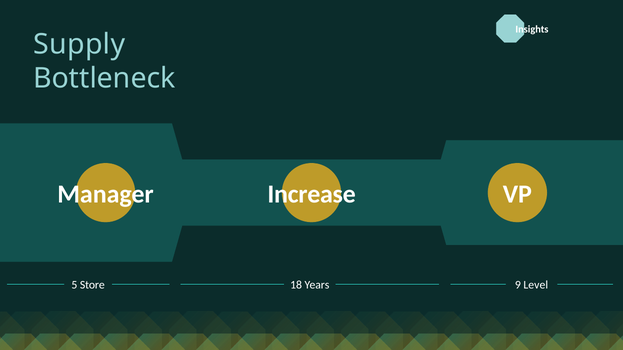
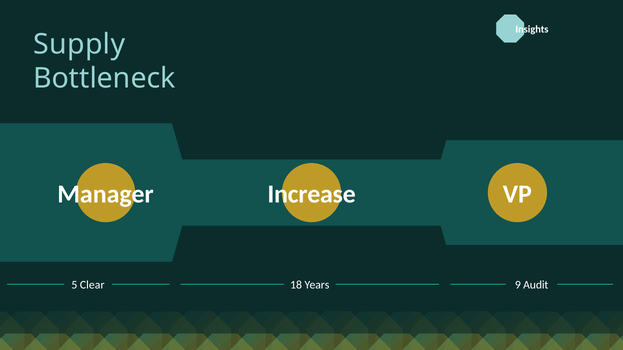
Store: Store -> Clear (92, 285)
Level: Level -> Audit (536, 285)
